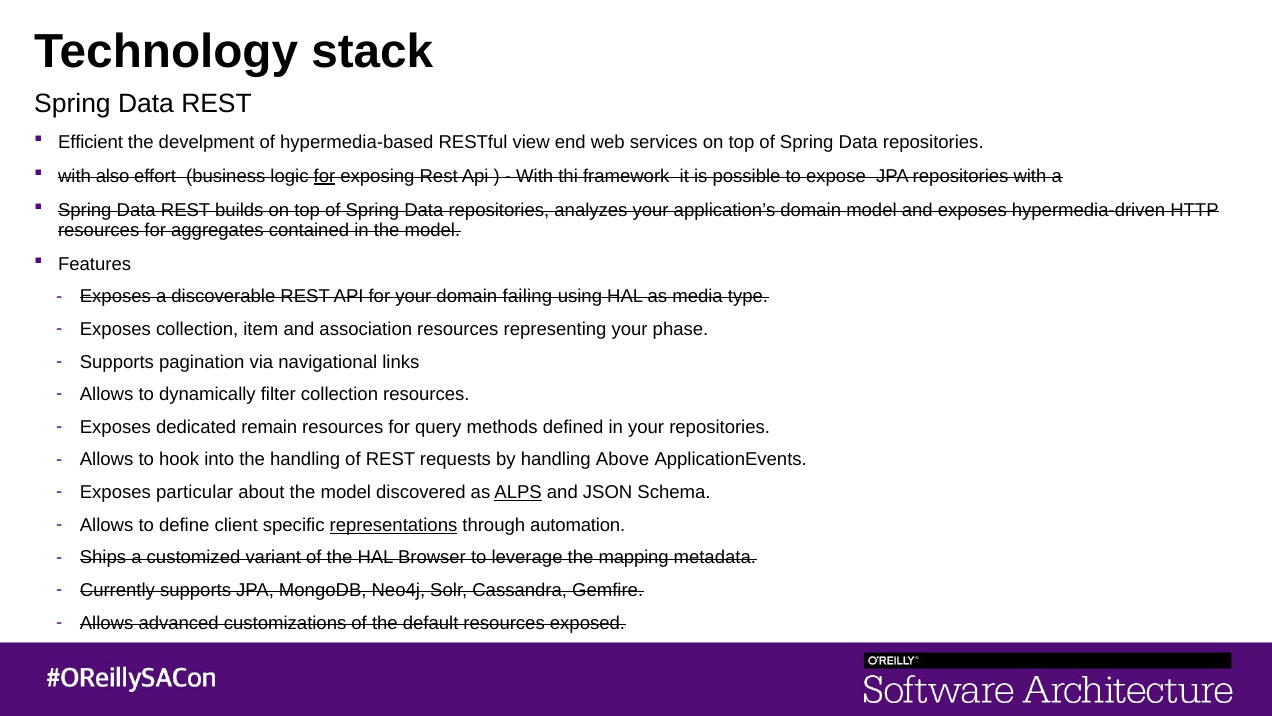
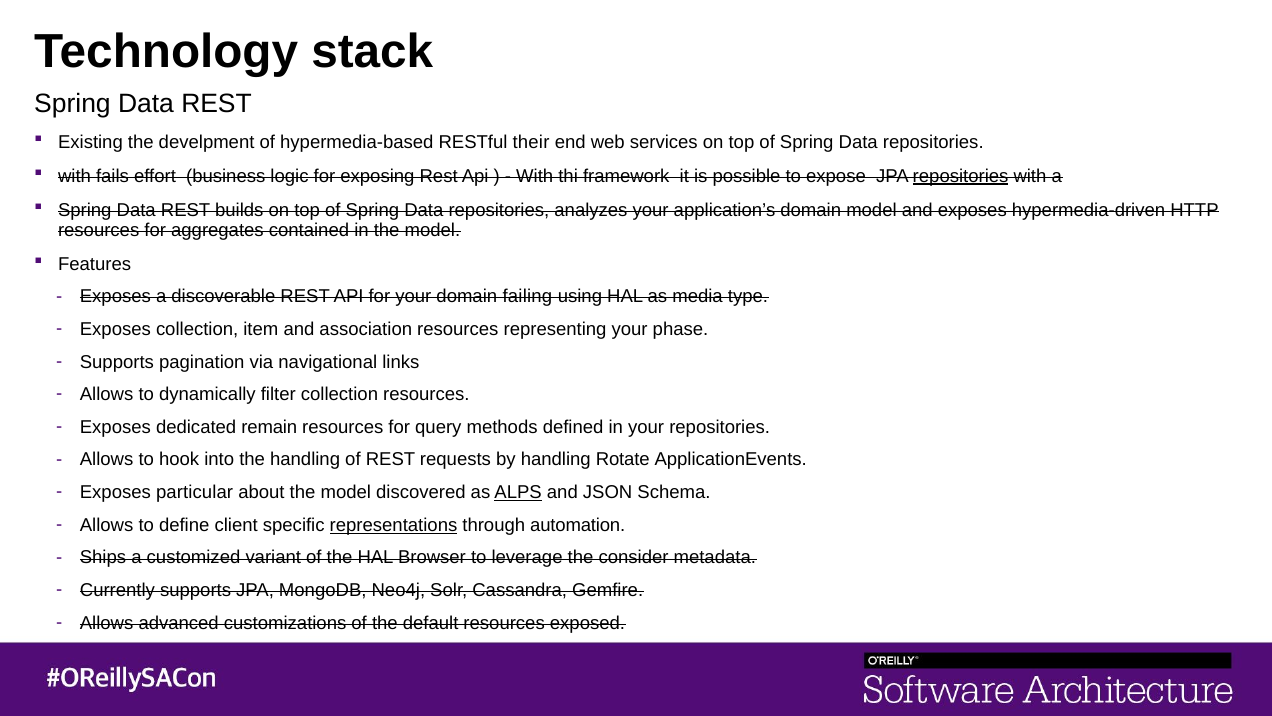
Efficient: Efficient -> Existing (90, 142)
view: view -> their (531, 142)
also: also -> fails (113, 176)
for underline: present -> none (324, 176)
repositories underline: none -> present (961, 176)
Above: Above -> Rotate (623, 460)
mapping: mapping -> consider (634, 557)
